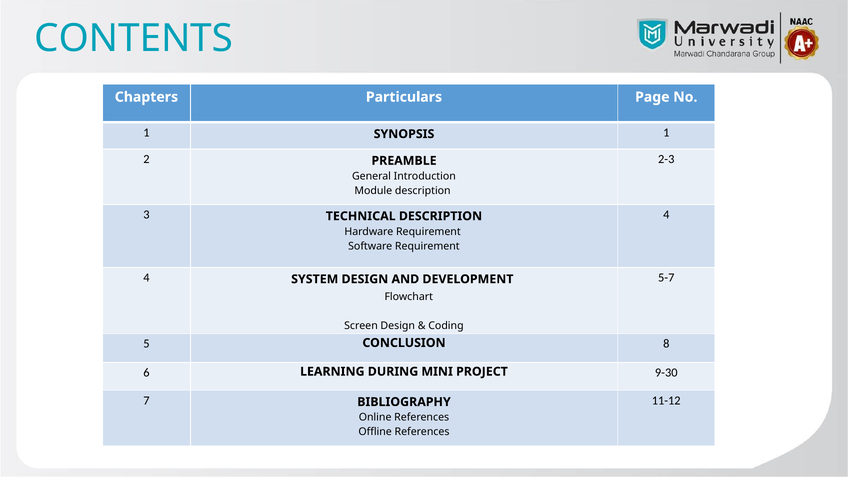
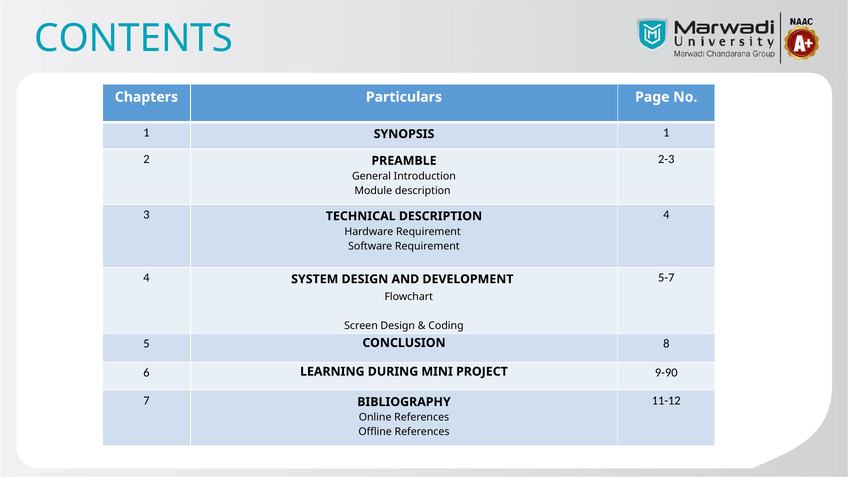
9-30: 9-30 -> 9-90 (666, 373)
